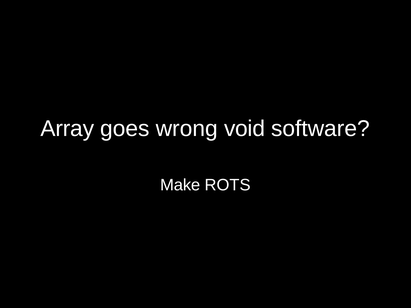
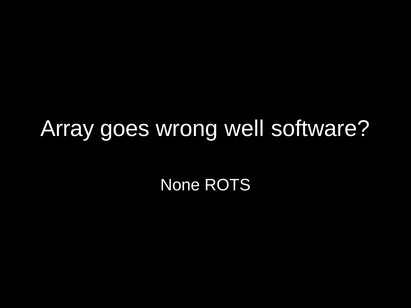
void: void -> well (244, 129)
Make: Make -> None (180, 185)
